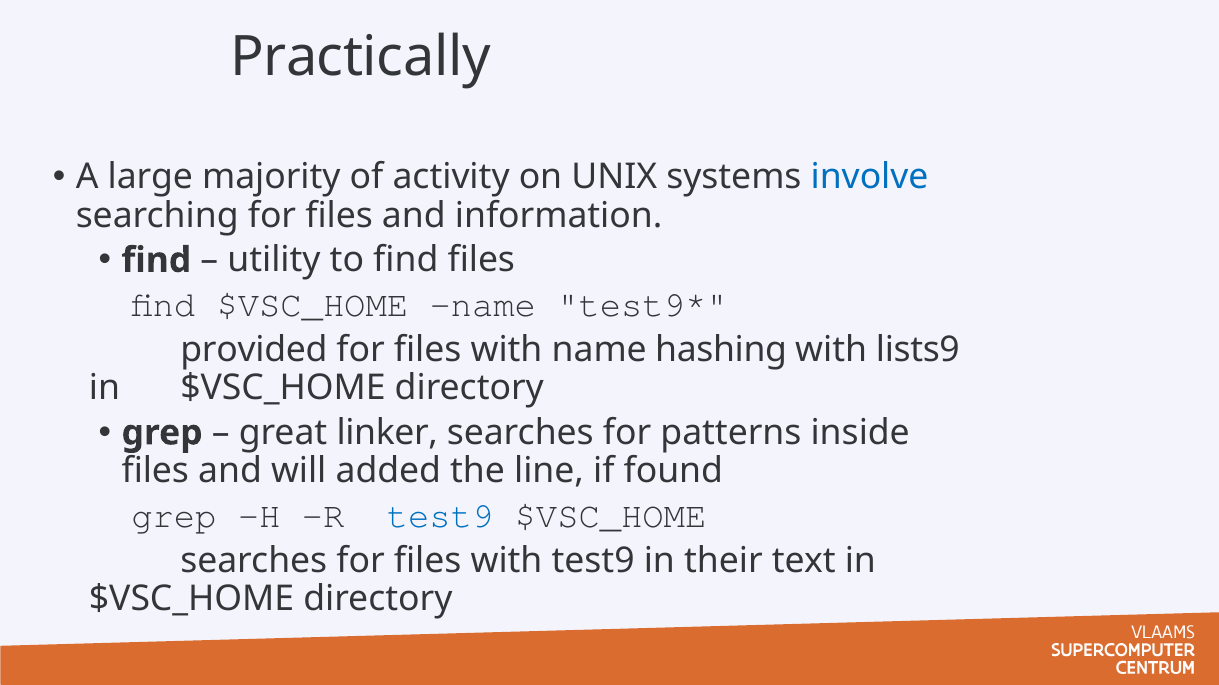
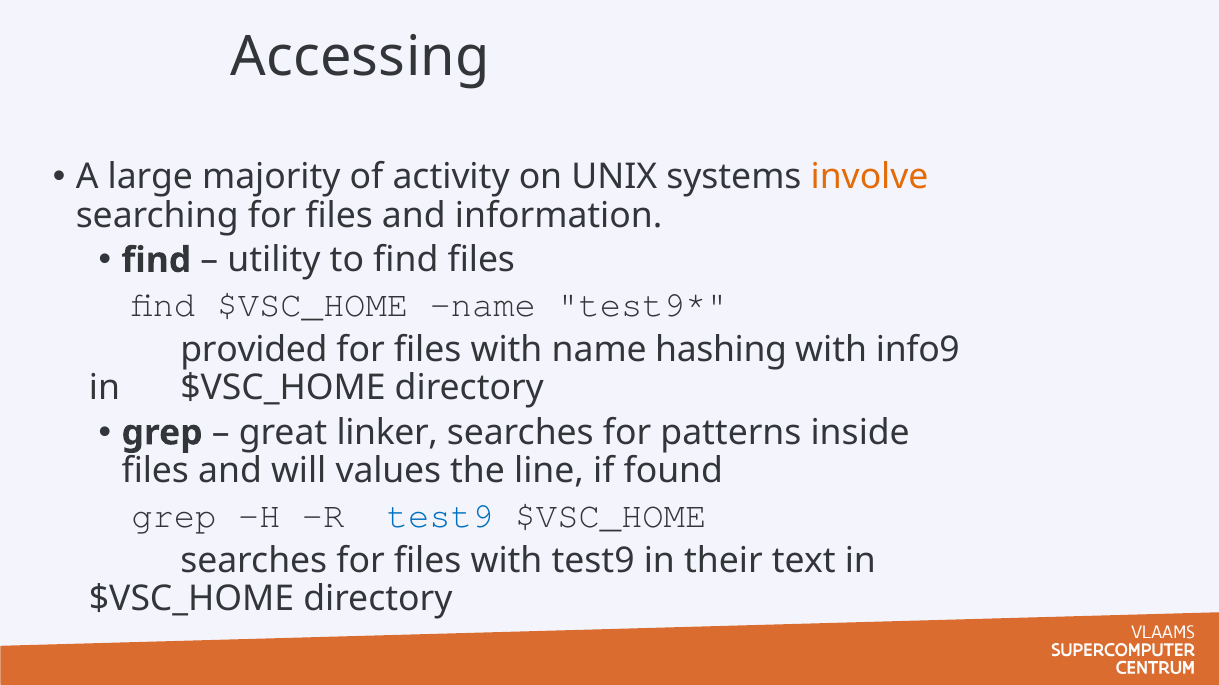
Practically: Practically -> Accessing (360, 57)
involve colour: blue -> orange (870, 177)
lists9: lists9 -> info9 (918, 350)
added: added -> values (388, 472)
